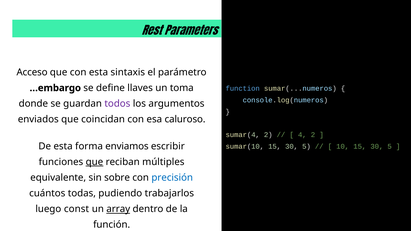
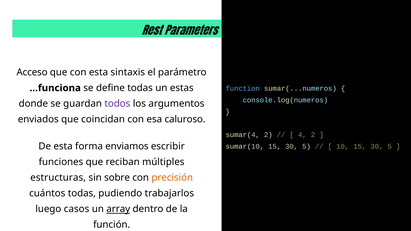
…embargo: …embargo -> …funciona (55, 88)
define llaves: llaves -> todas (140, 88)
toma: toma -> estas (182, 88)
que underline: present -> none (94, 162)
equivalente: equivalente -> estructuras (58, 178)
precisión colour: blue -> orange (172, 178)
const: const -> casos (77, 209)
